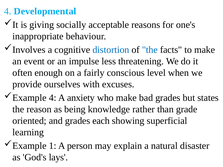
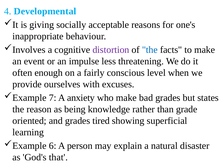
distortion colour: blue -> purple (111, 50)
Example 4: 4 -> 7 (53, 98)
each: each -> tired (101, 121)
1: 1 -> 6 (53, 146)
lays: lays -> that (58, 158)
